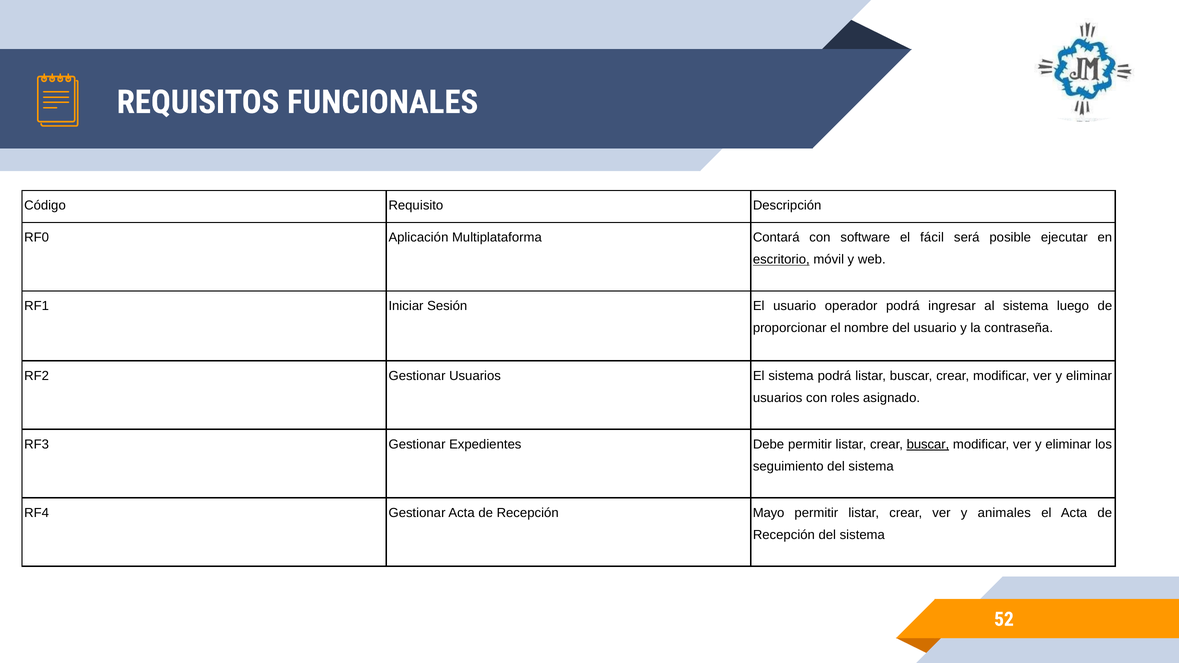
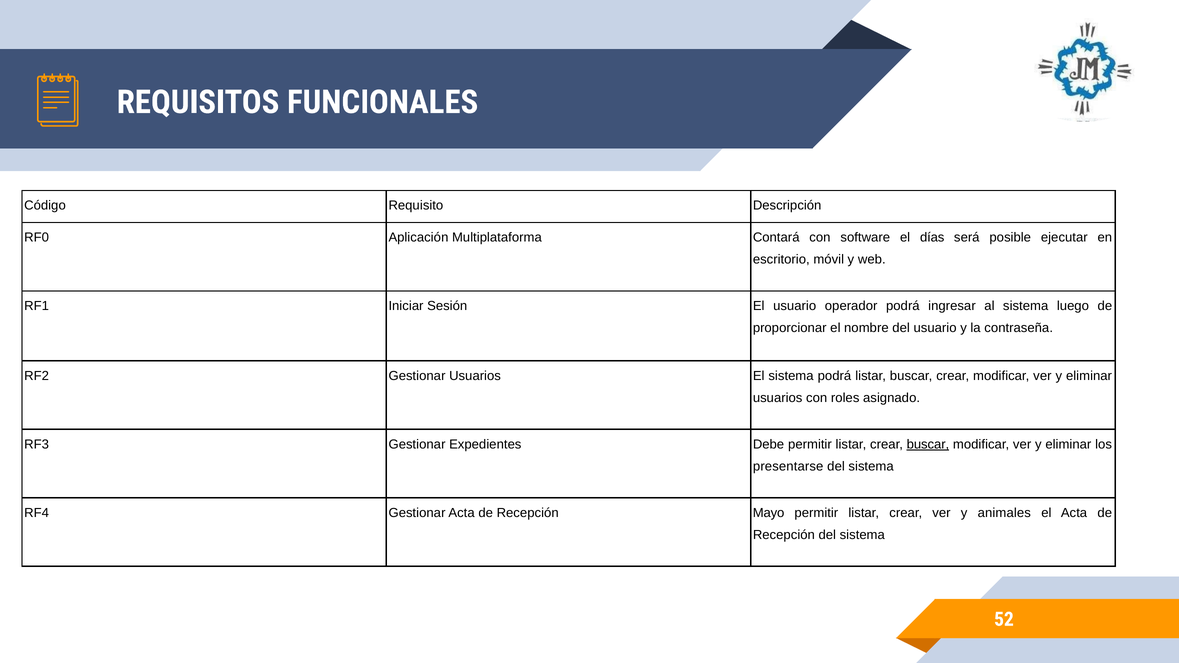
fácil: fácil -> días (932, 238)
escritorio underline: present -> none (781, 260)
seguimiento: seguimiento -> presentarse (788, 467)
